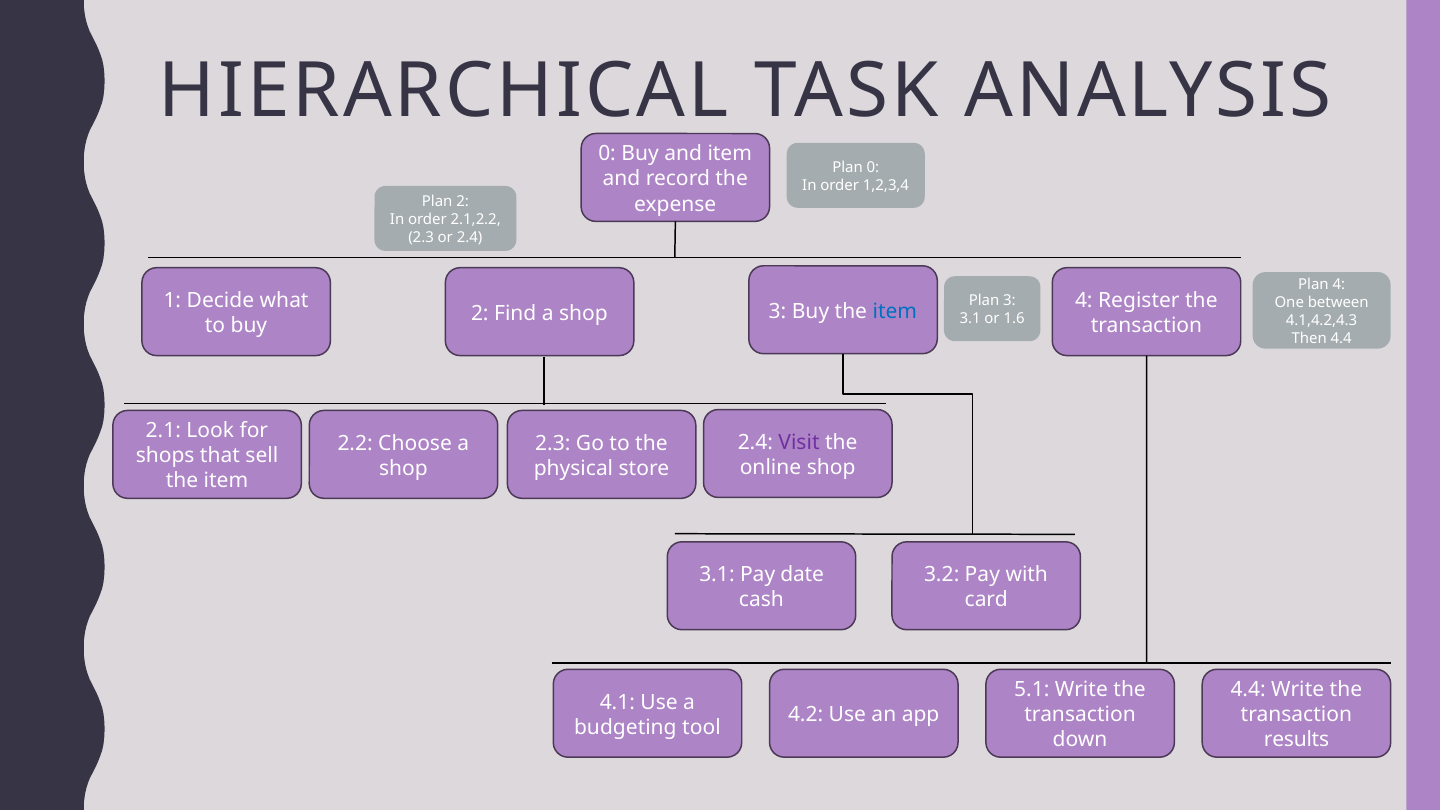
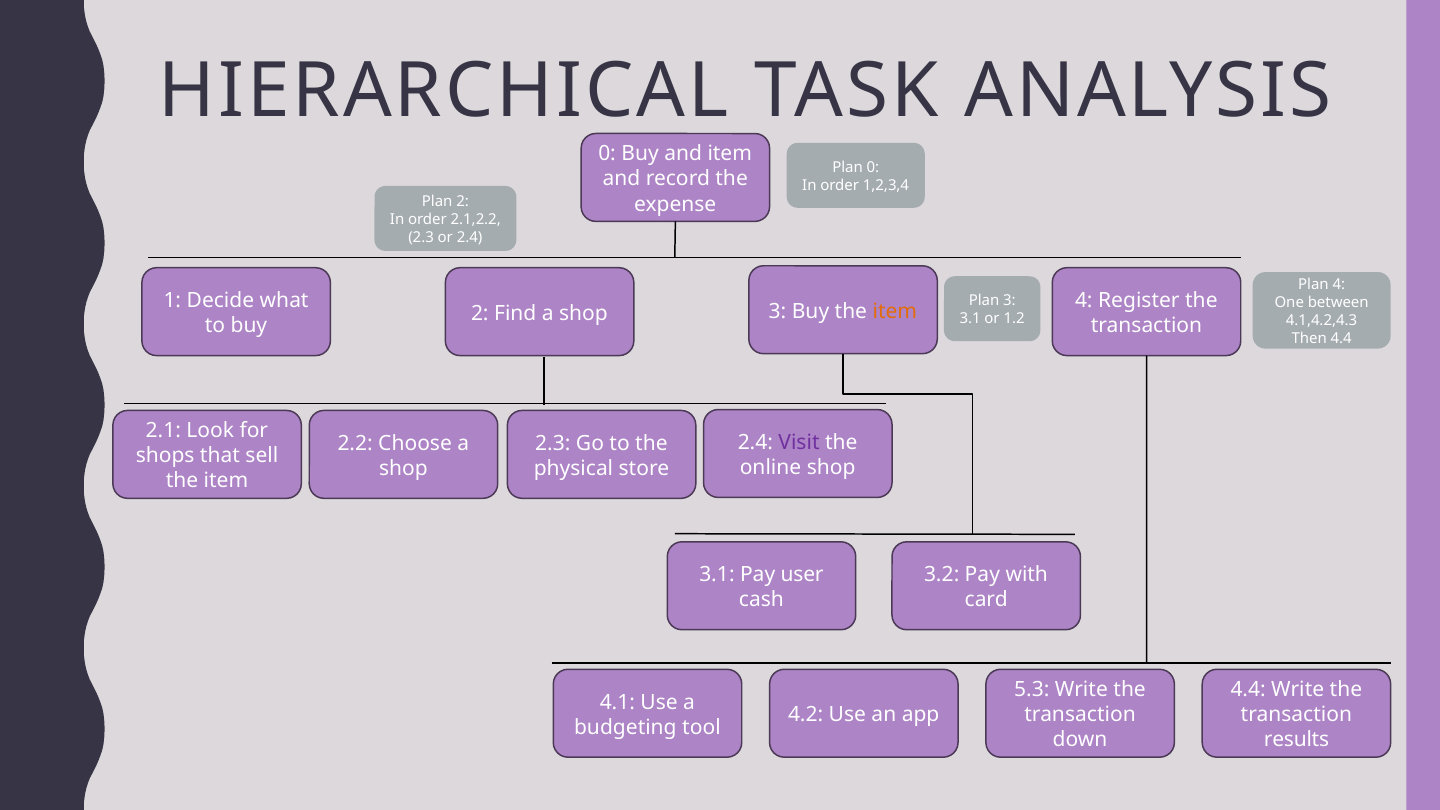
item colour: blue -> orange (895, 311)
1.6: 1.6 -> 1.2 (1014, 319)
date: date -> user (802, 575)
5.1: 5.1 -> 5.3 (1032, 689)
